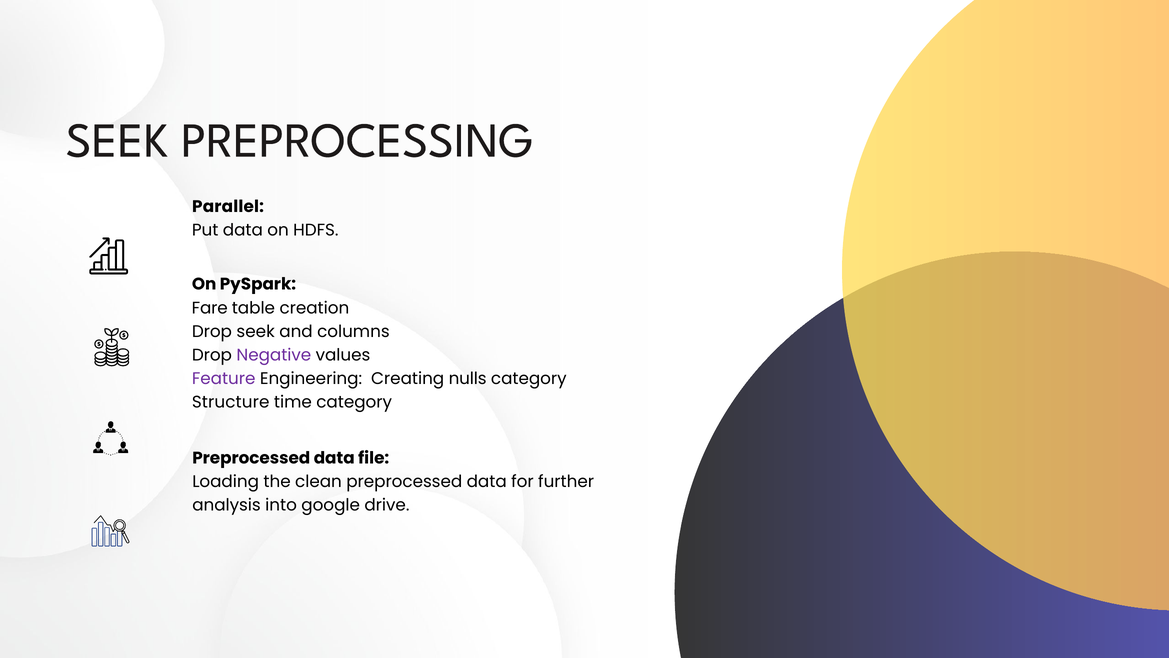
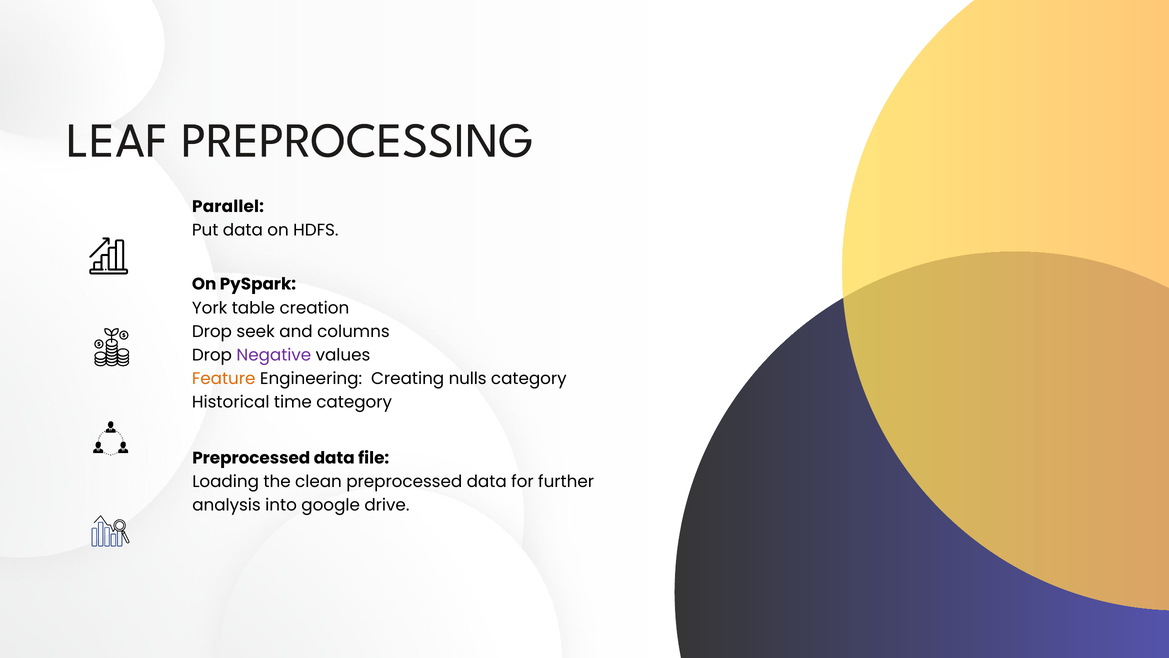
SEEK: SEEK -> LEAF (117, 141)
Fare: Fare -> York (210, 308)
Feature colour: purple -> orange (224, 378)
Structure: Structure -> Historical (231, 402)
